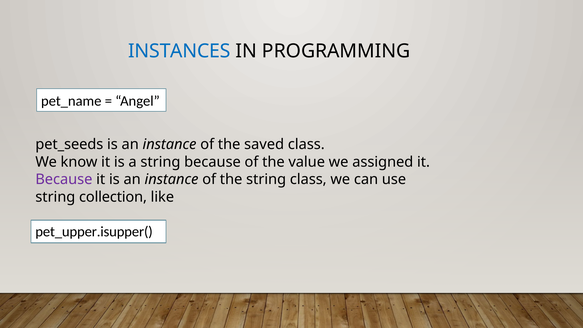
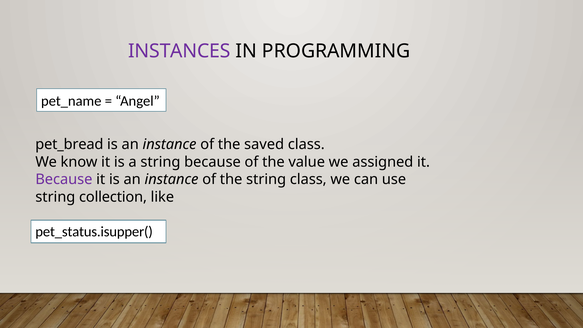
INSTANCES colour: blue -> purple (179, 51)
pet_seeds: pet_seeds -> pet_bread (69, 144)
pet_upper.isupper(: pet_upper.isupper( -> pet_status.isupper( (94, 232)
